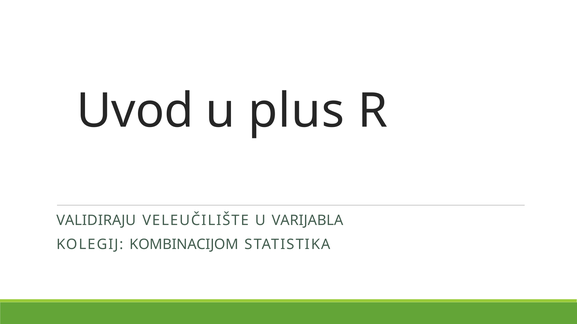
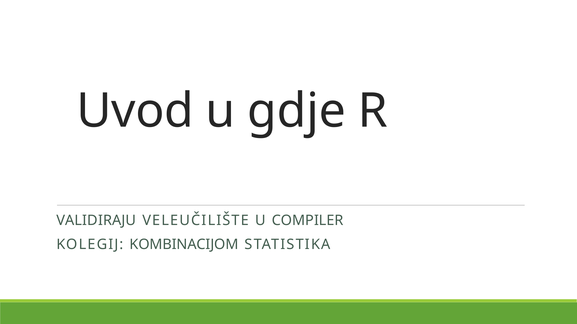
plus: plus -> gdje (297, 111)
VARIJABLA: VARIJABLA -> COMPILER (308, 221)
